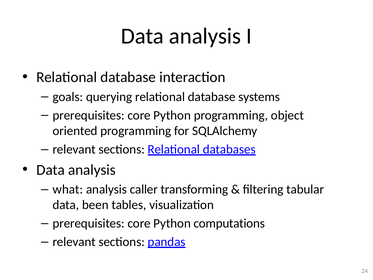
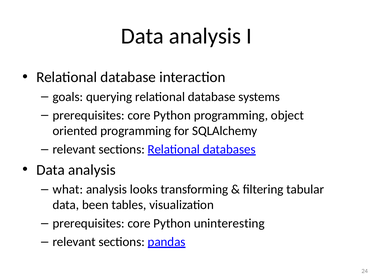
caller: caller -> looks (144, 189)
computations: computations -> uninteresting (229, 223)
